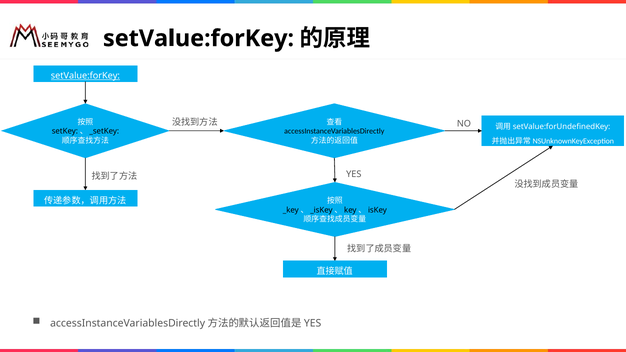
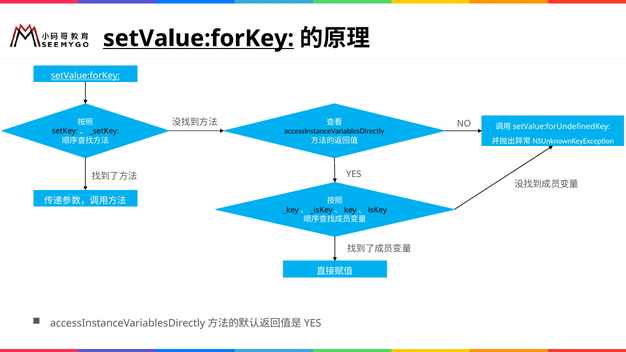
setValue:forKey underline: none -> present (199, 38)
